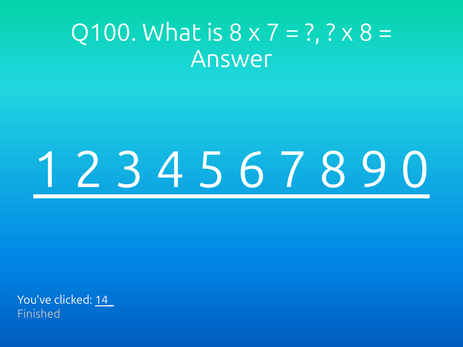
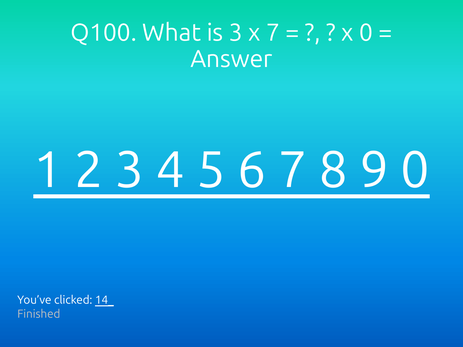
is 8: 8 -> 3 (236, 33)
x 8: 8 -> 0 (366, 33)
